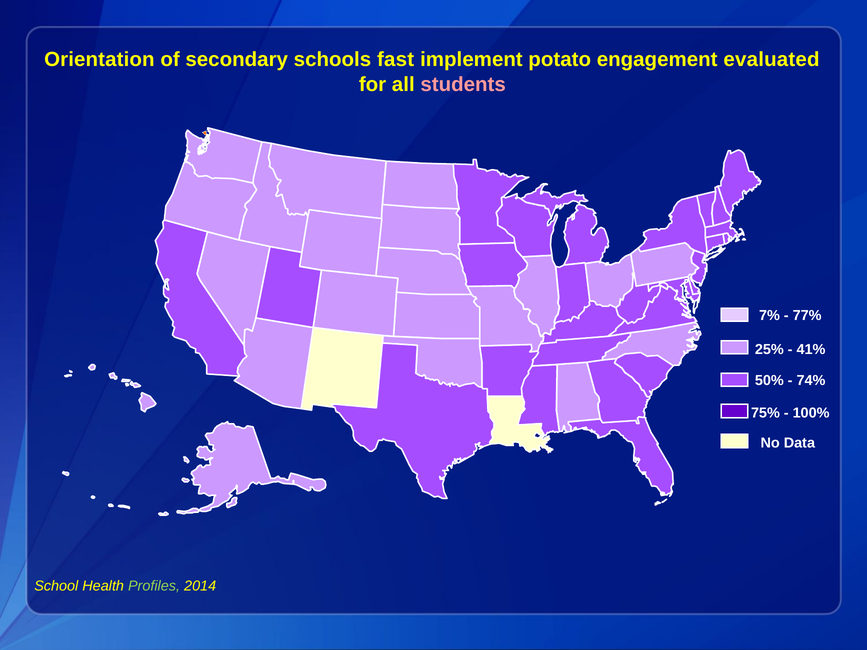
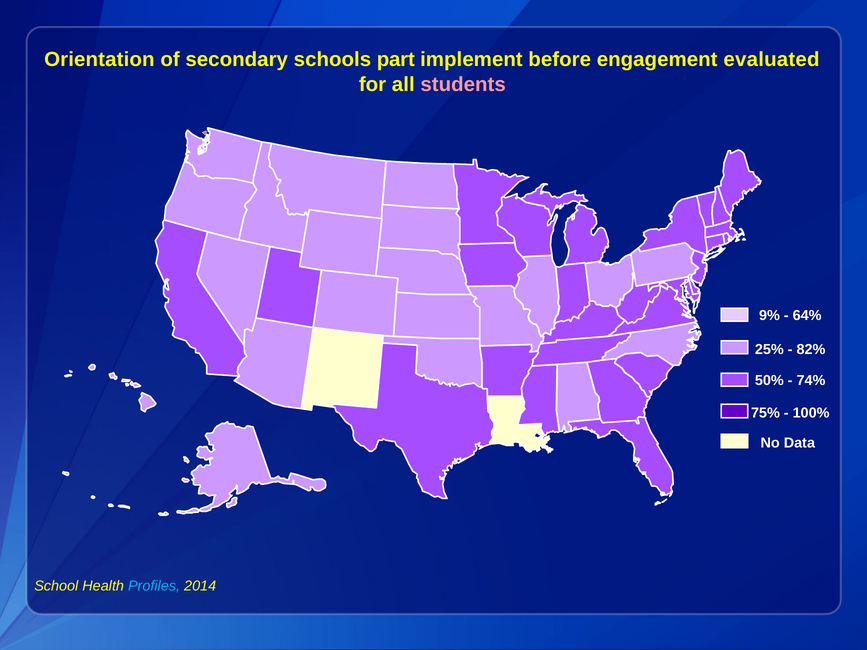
fast: fast -> part (396, 60)
potato: potato -> before (560, 60)
7%: 7% -> 9% (769, 316)
77%: 77% -> 64% (807, 316)
41%: 41% -> 82% (811, 349)
Profiles colour: light green -> light blue (154, 586)
